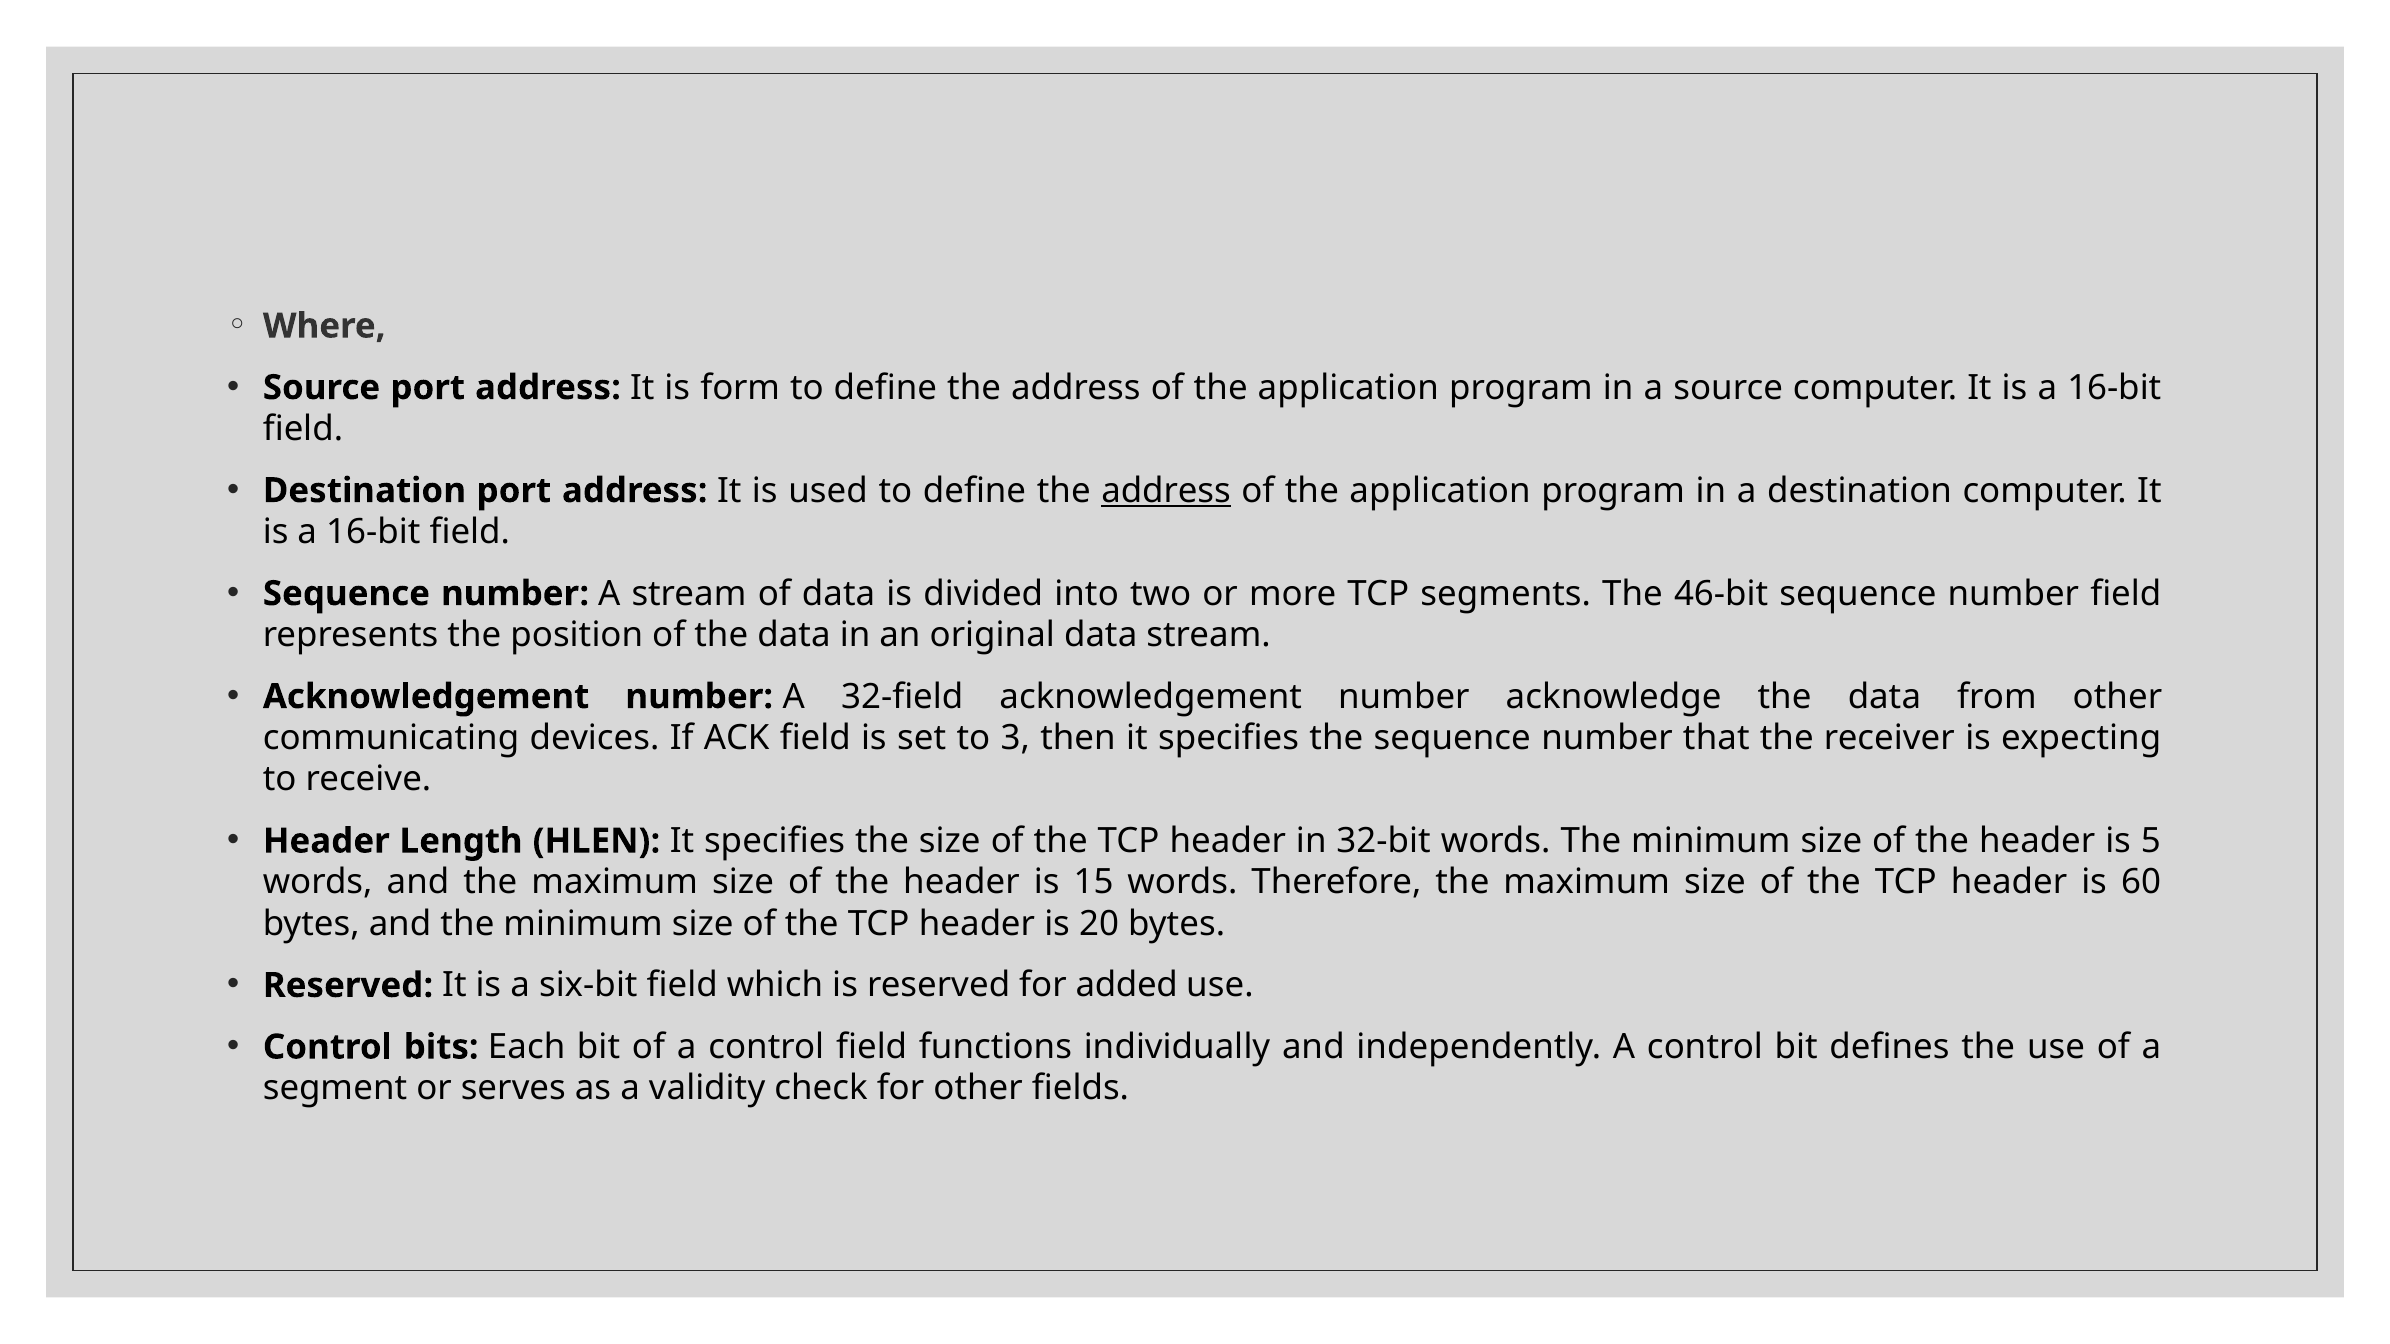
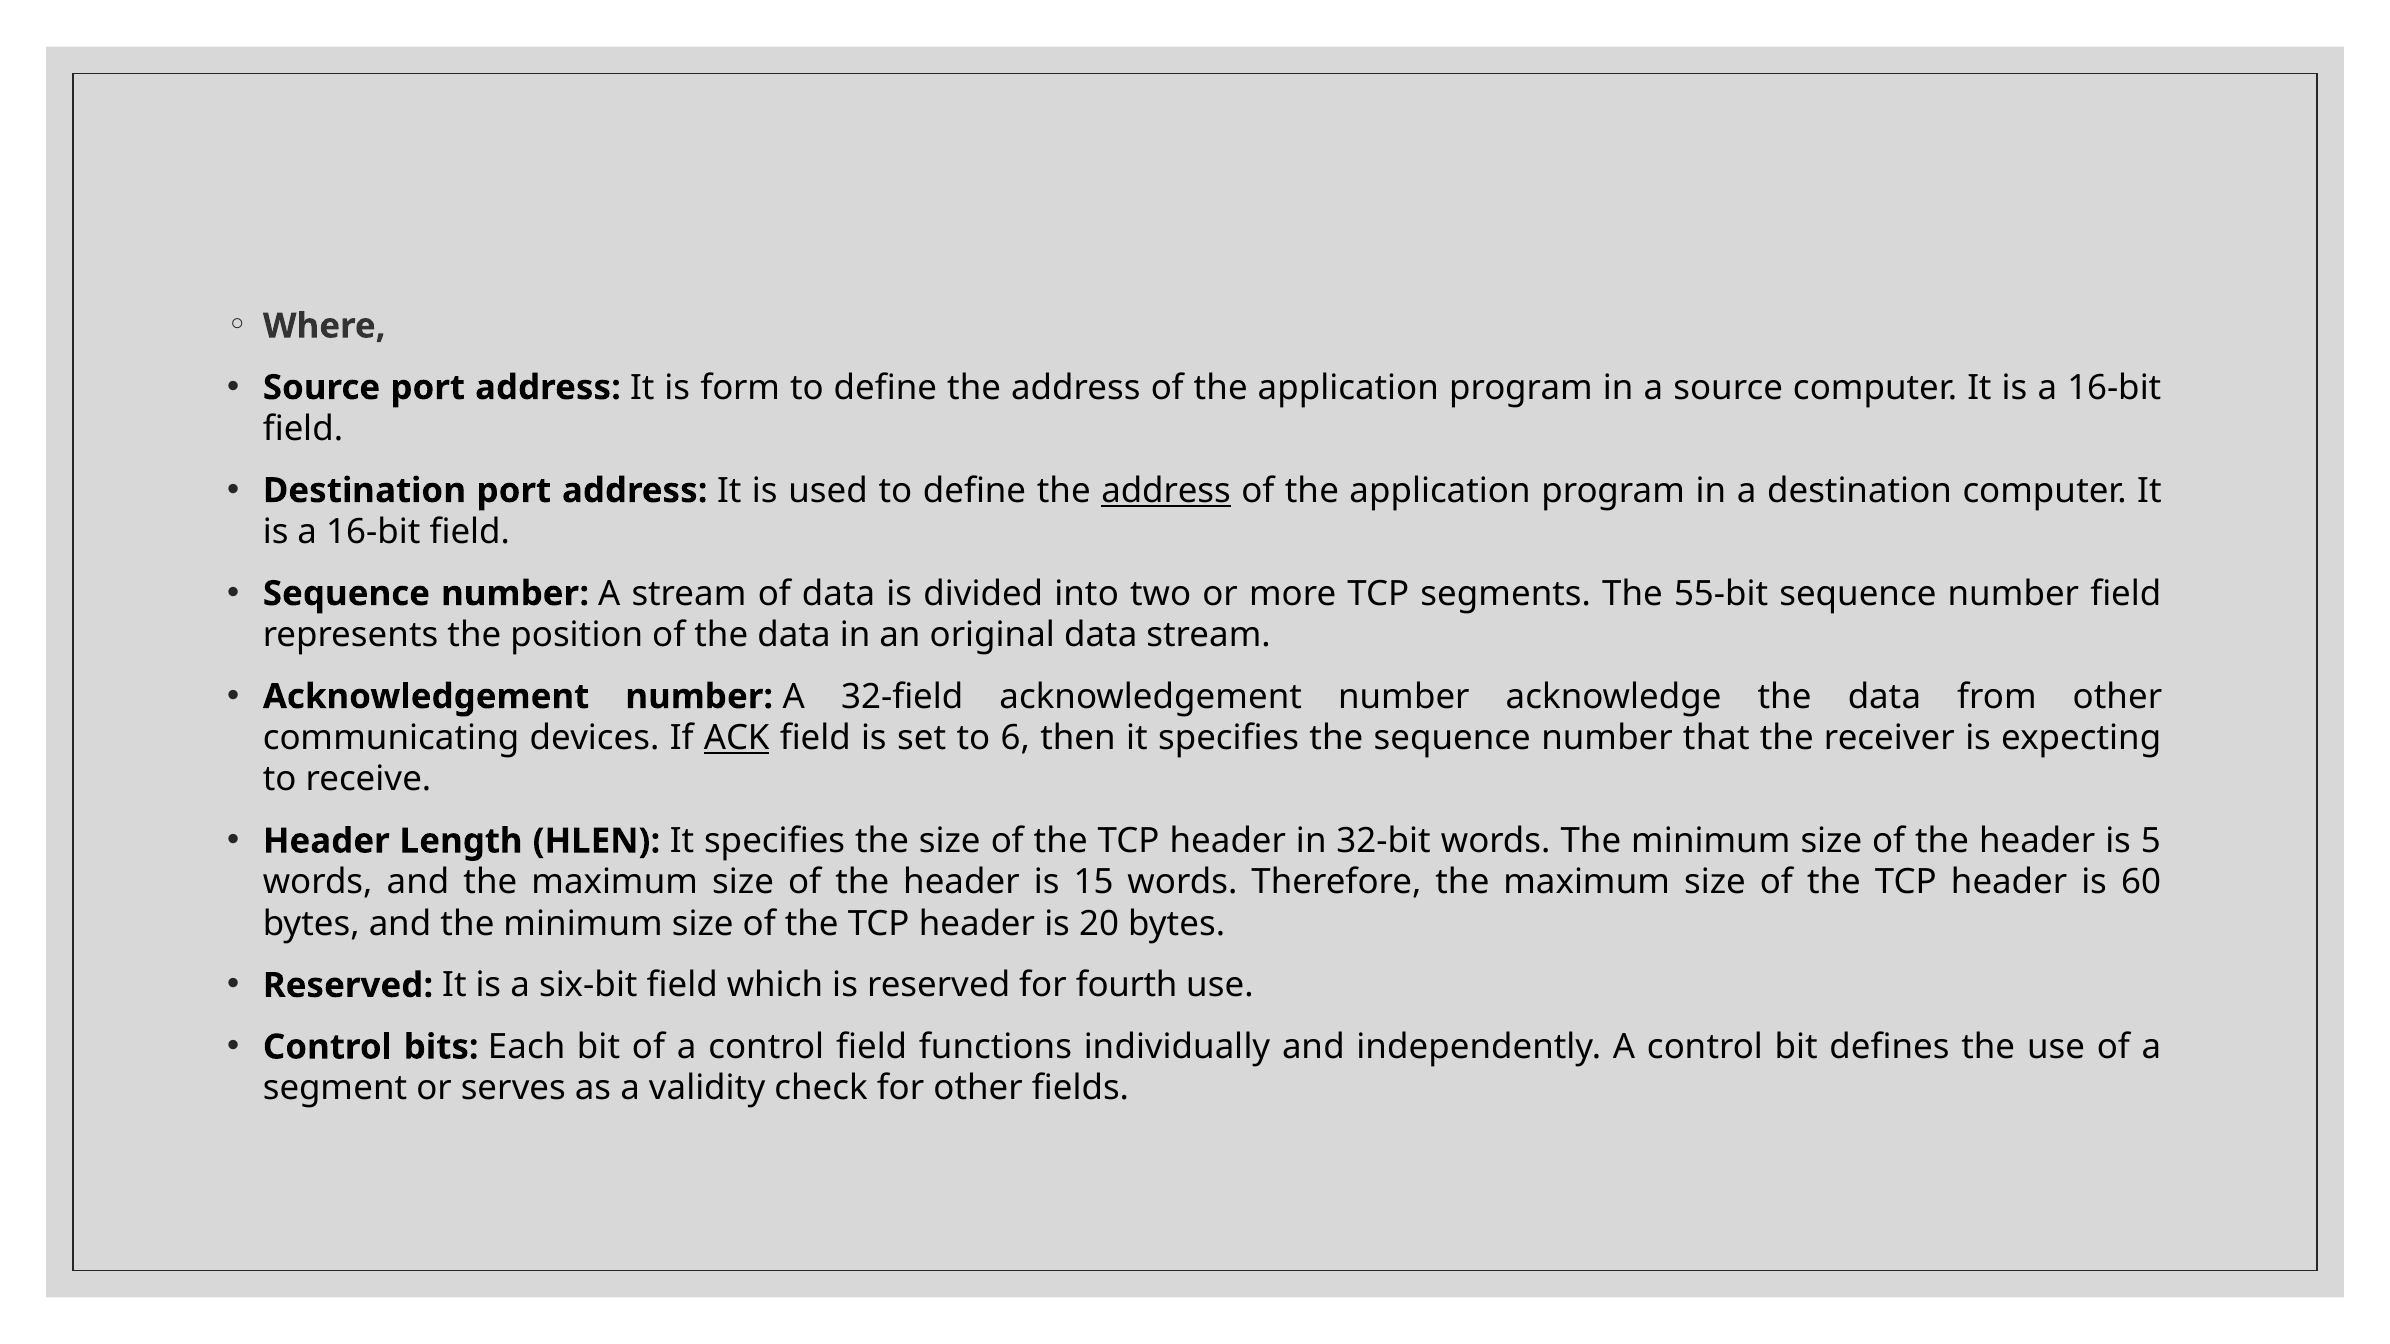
46-bit: 46-bit -> 55-bit (1721, 594)
ACK underline: none -> present (737, 738)
3: 3 -> 6 (1015, 738)
added: added -> fourth (1127, 986)
